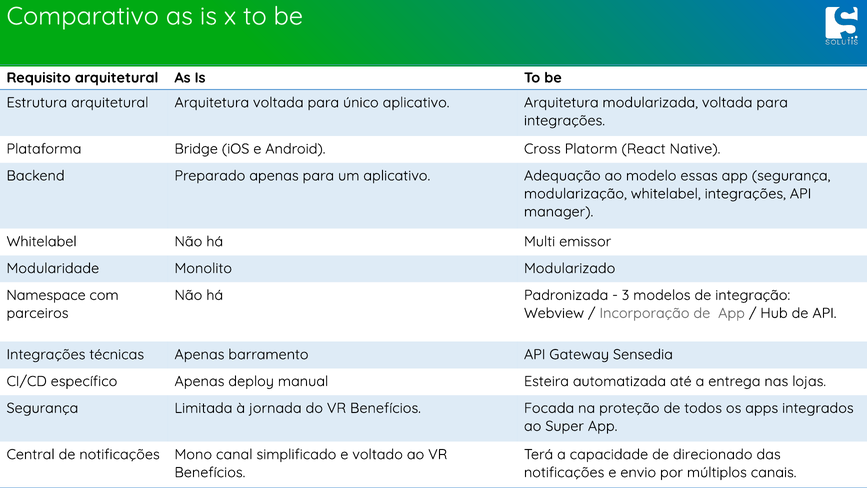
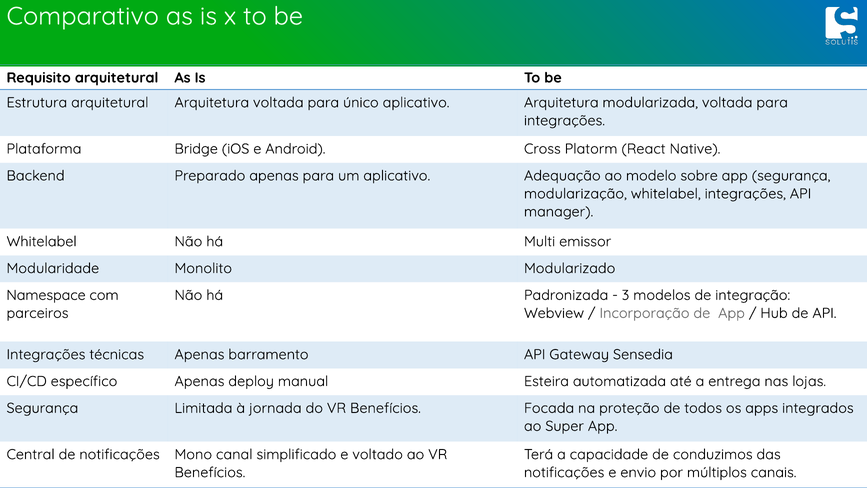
essas: essas -> sobre (699, 176)
direcionado: direcionado -> conduzimos (713, 454)
